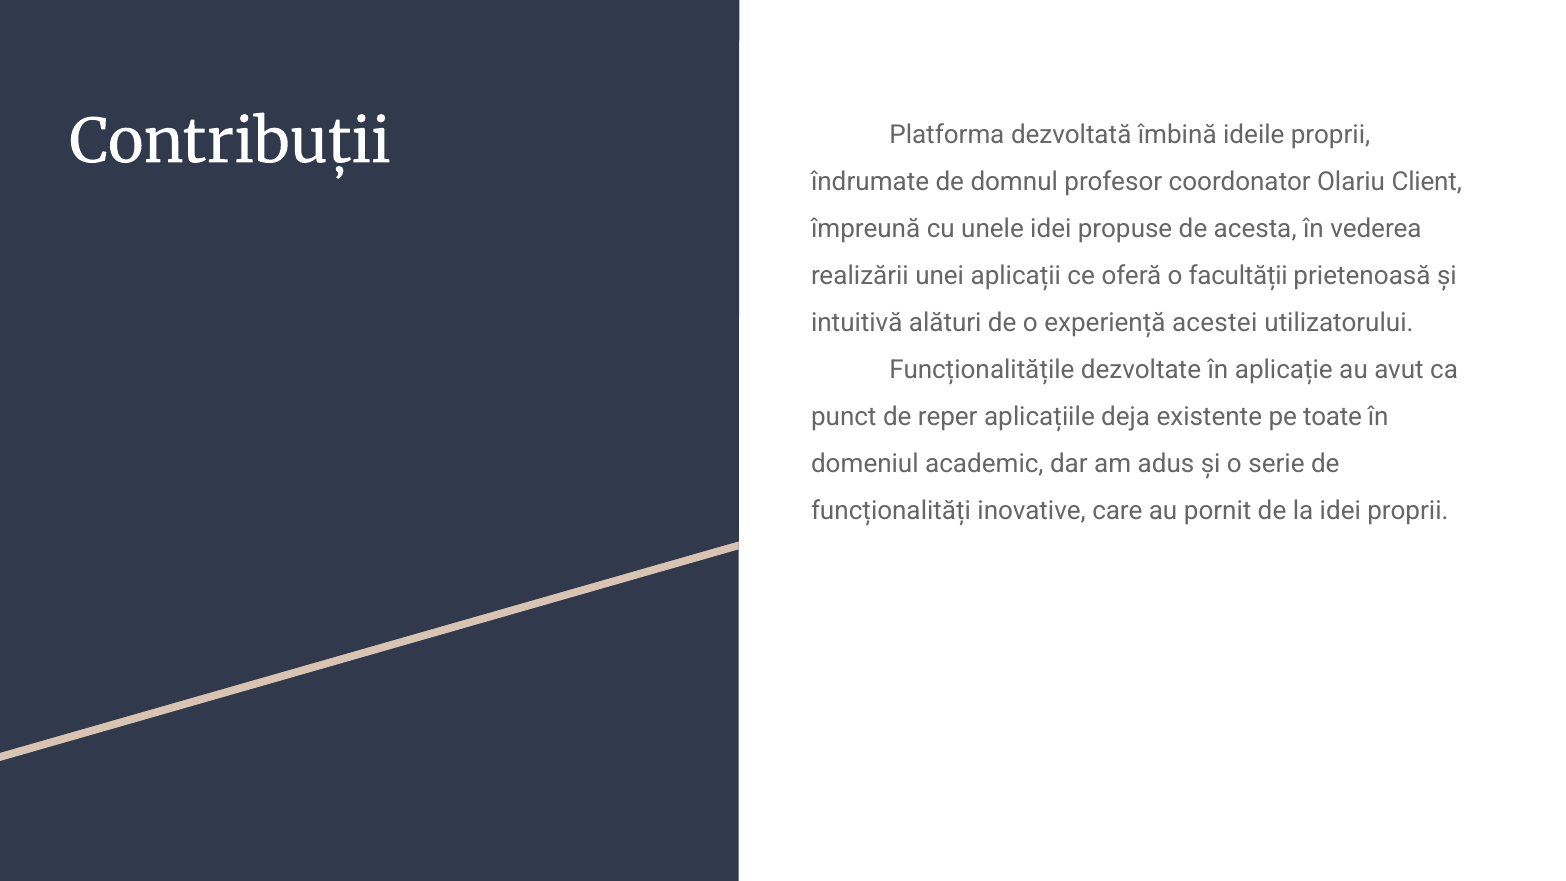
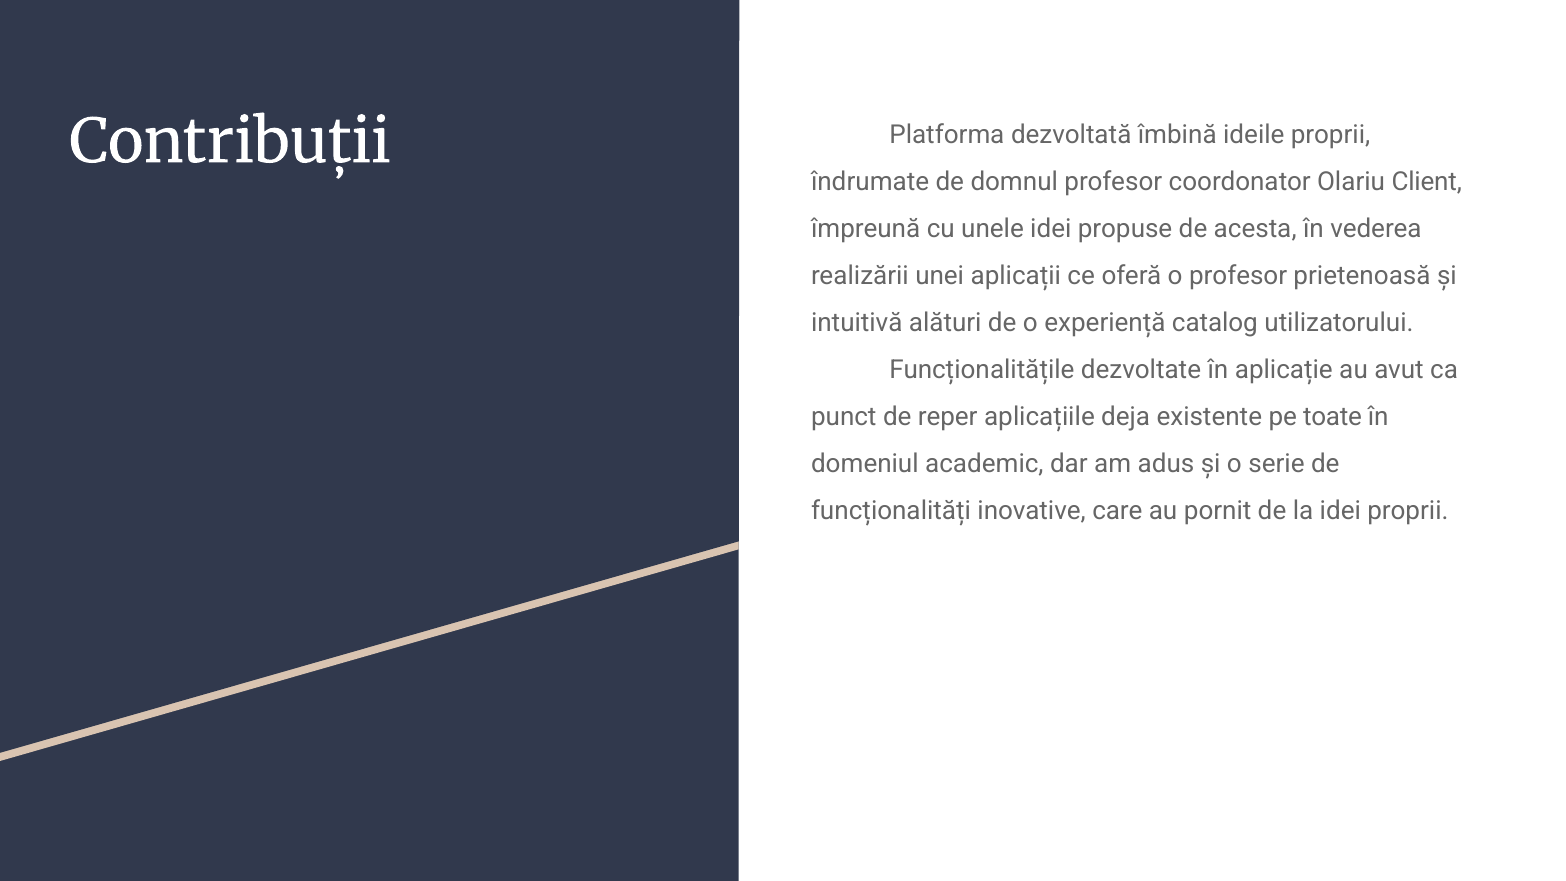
o facultății: facultății -> profesor (1238, 275)
acestei: acestei -> catalog (1215, 322)
